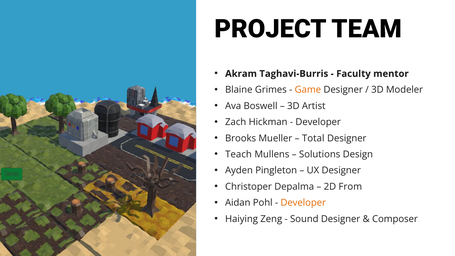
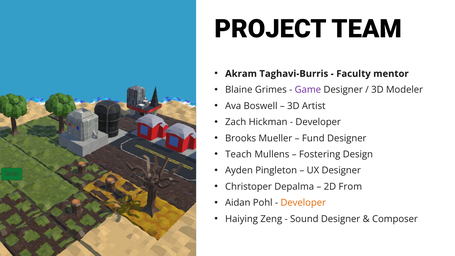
Game colour: orange -> purple (308, 90)
Total: Total -> Fund (313, 138)
Solutions: Solutions -> Fostering (320, 154)
